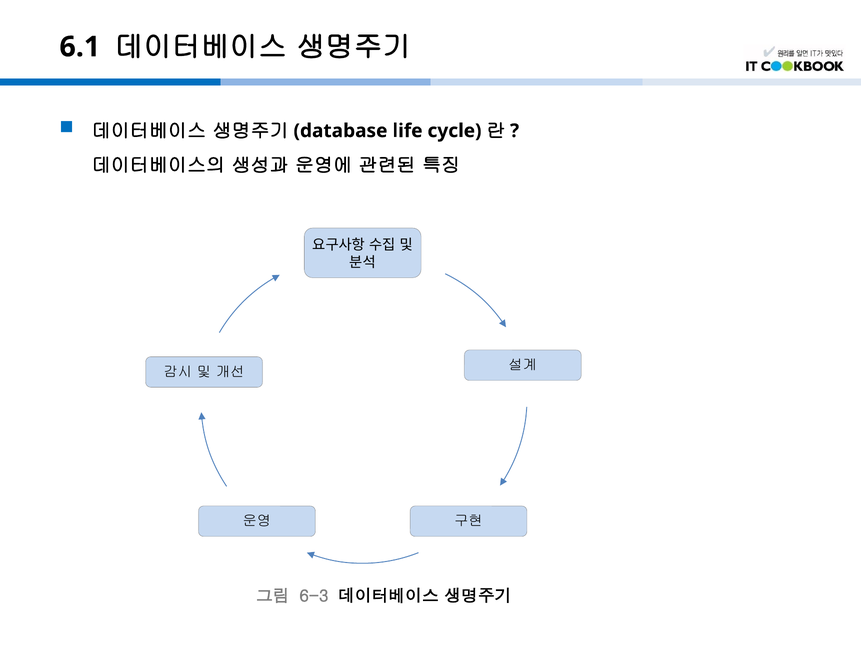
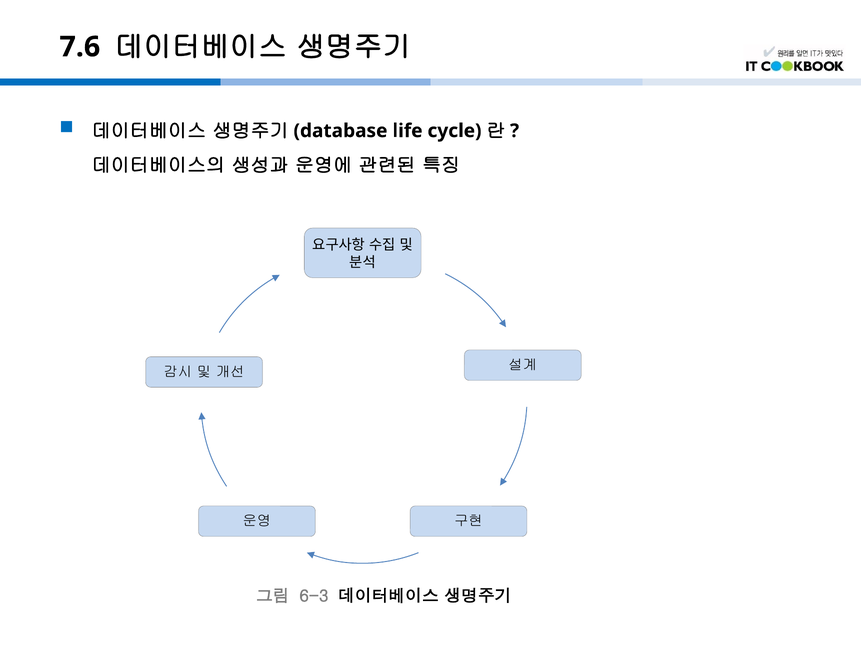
6.1: 6.1 -> 7.6 (80, 47)
